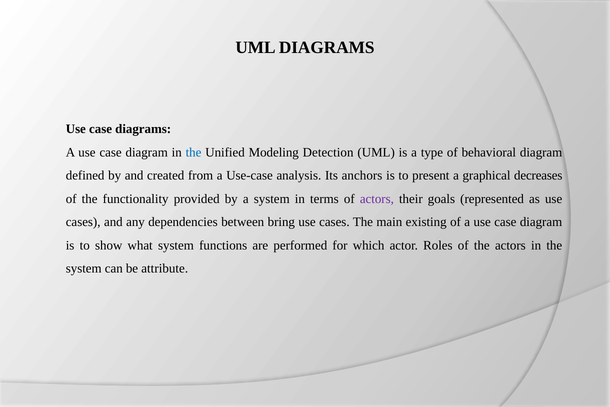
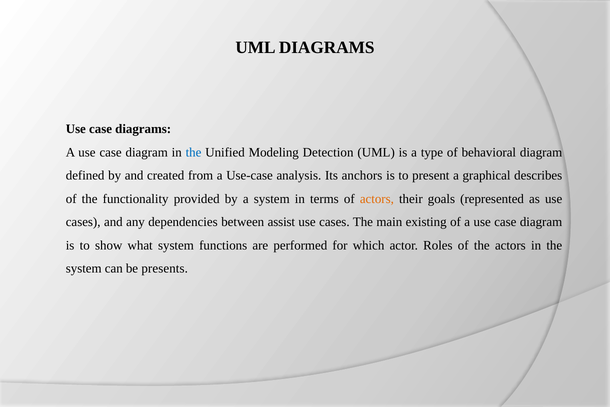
decreases: decreases -> describes (538, 175)
actors colour: purple -> orange (377, 199)
bring: bring -> assist (281, 222)
attribute: attribute -> presents (165, 268)
